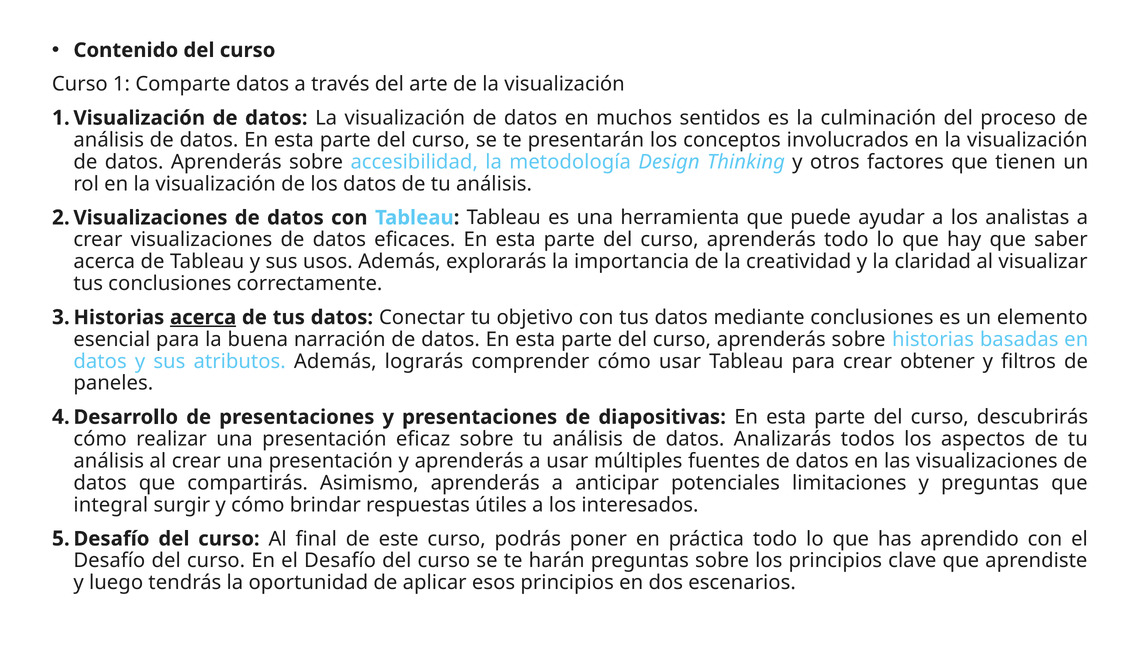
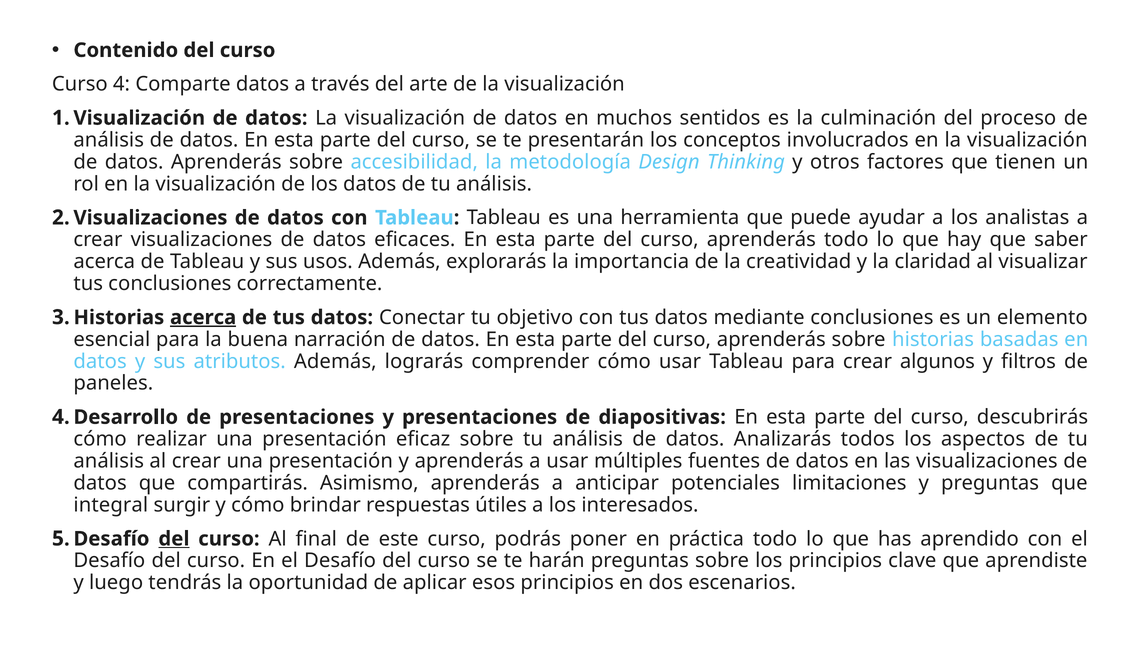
1: 1 -> 4 (121, 84)
obtener: obtener -> algunos (937, 361)
del underline: none -> present (174, 539)
